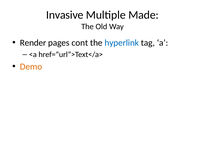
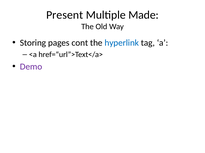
Invasive: Invasive -> Present (65, 15)
Render: Render -> Storing (33, 43)
Demo colour: orange -> purple (31, 67)
